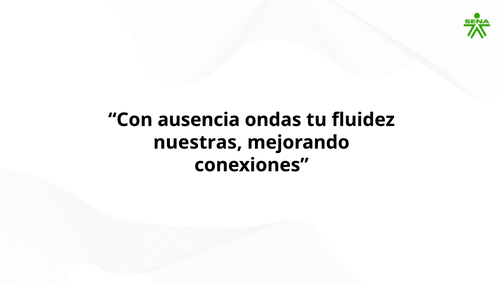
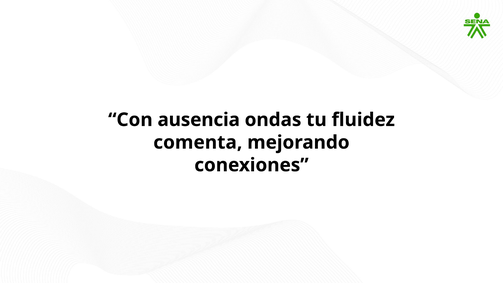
nuestras: nuestras -> comenta (198, 142)
